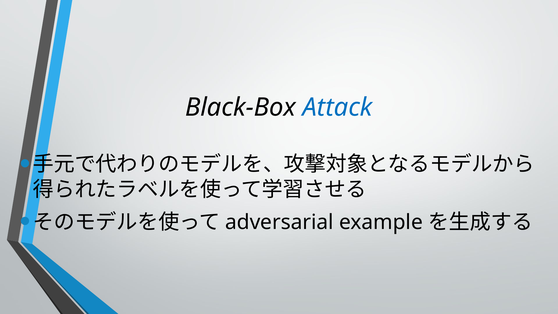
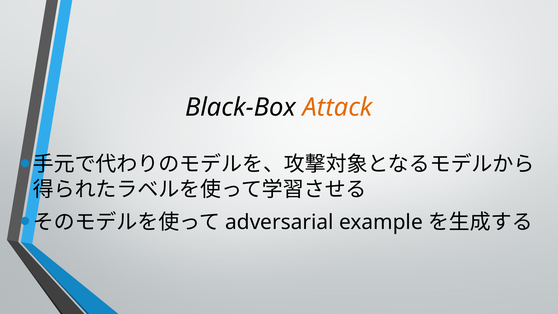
Attack colour: blue -> orange (338, 107)
